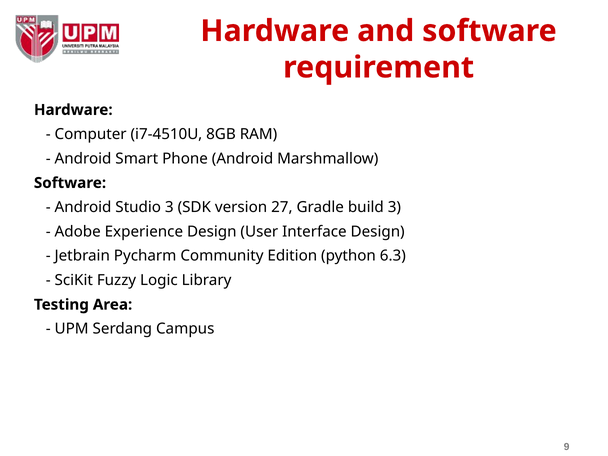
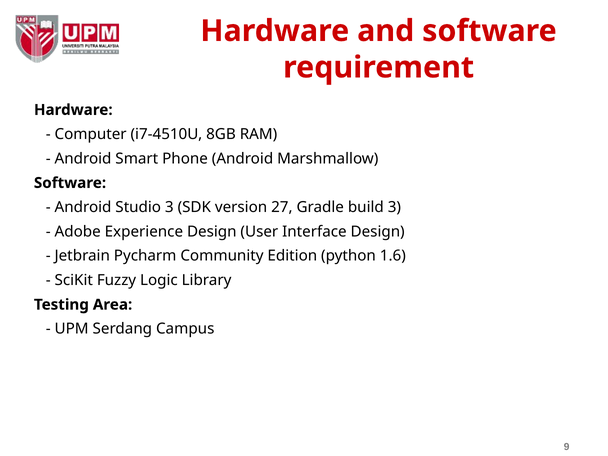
6.3: 6.3 -> 1.6 (393, 256)
